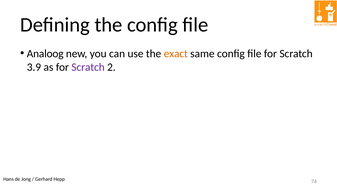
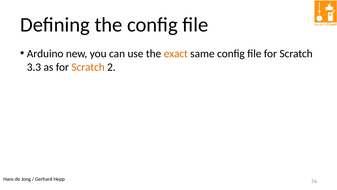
Analoog: Analoog -> Arduino (45, 53)
3.9: 3.9 -> 3.3 (34, 67)
Scratch colour: purple -> orange (88, 67)
